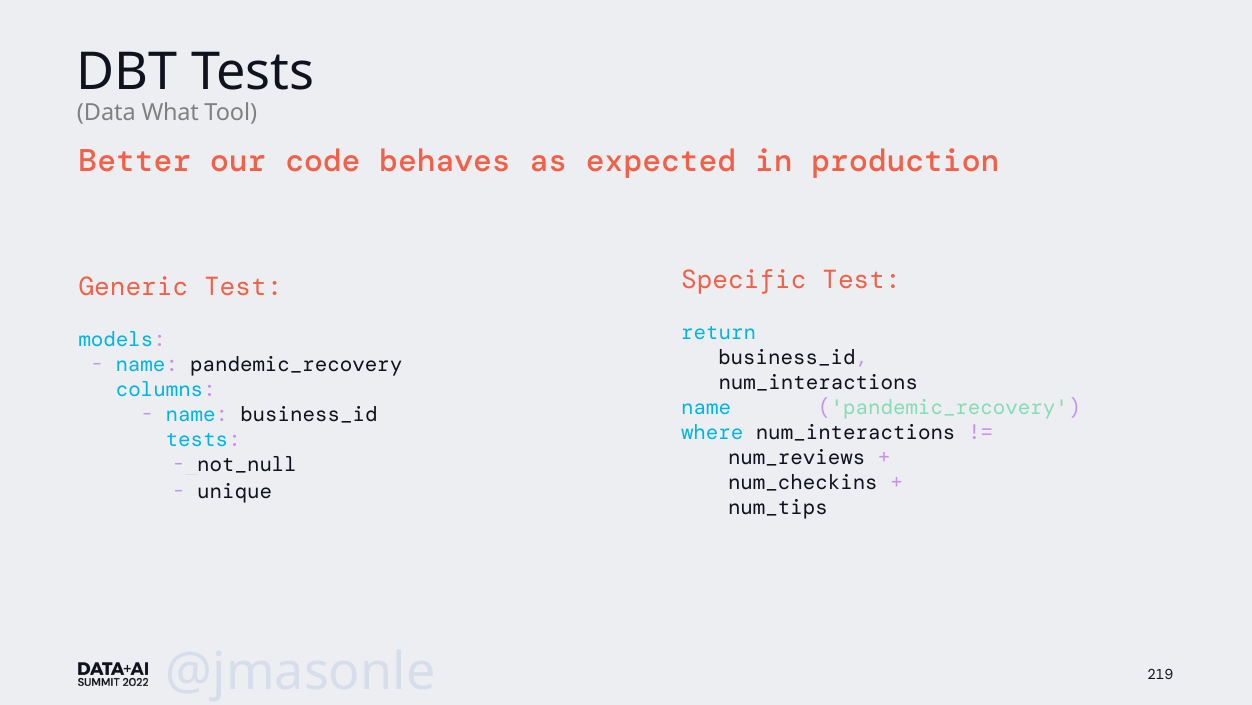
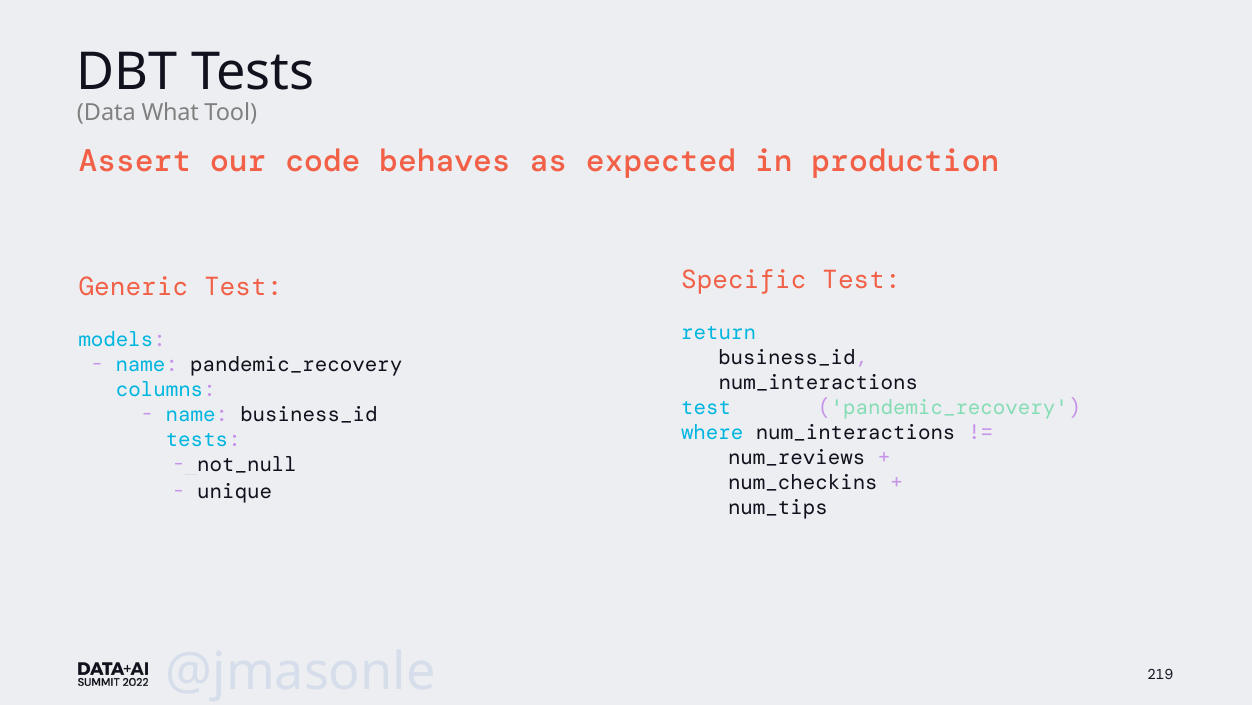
Better: Better -> Assert (135, 161)
name: name -> test (706, 407)
